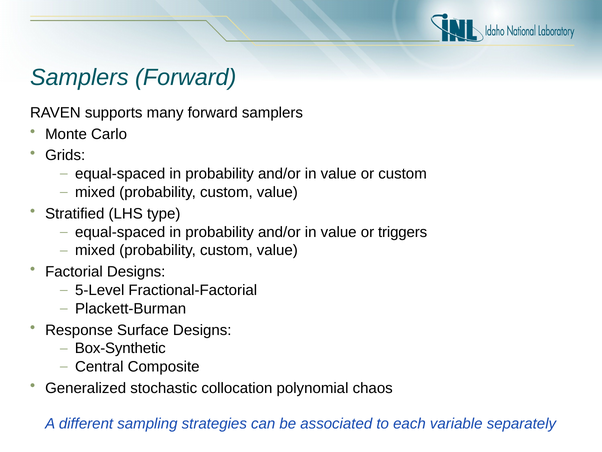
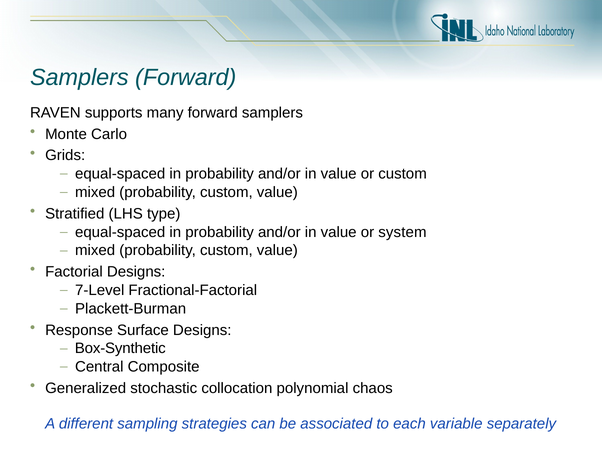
triggers: triggers -> system (402, 232)
5-Level: 5-Level -> 7-Level (100, 290)
